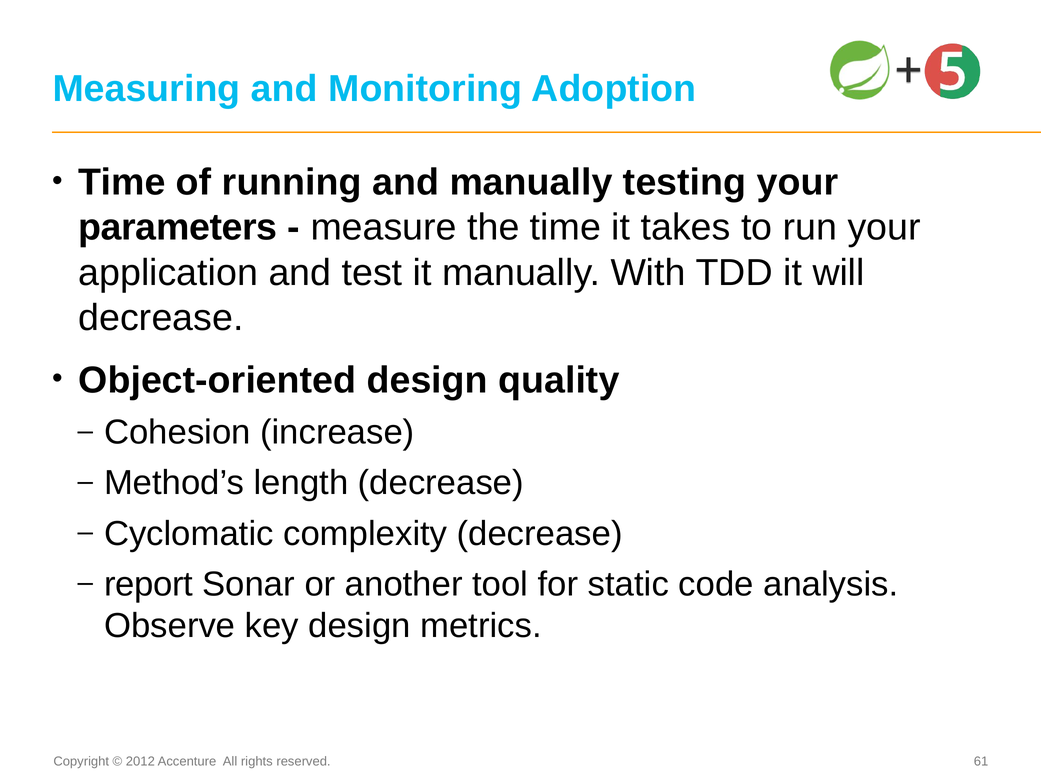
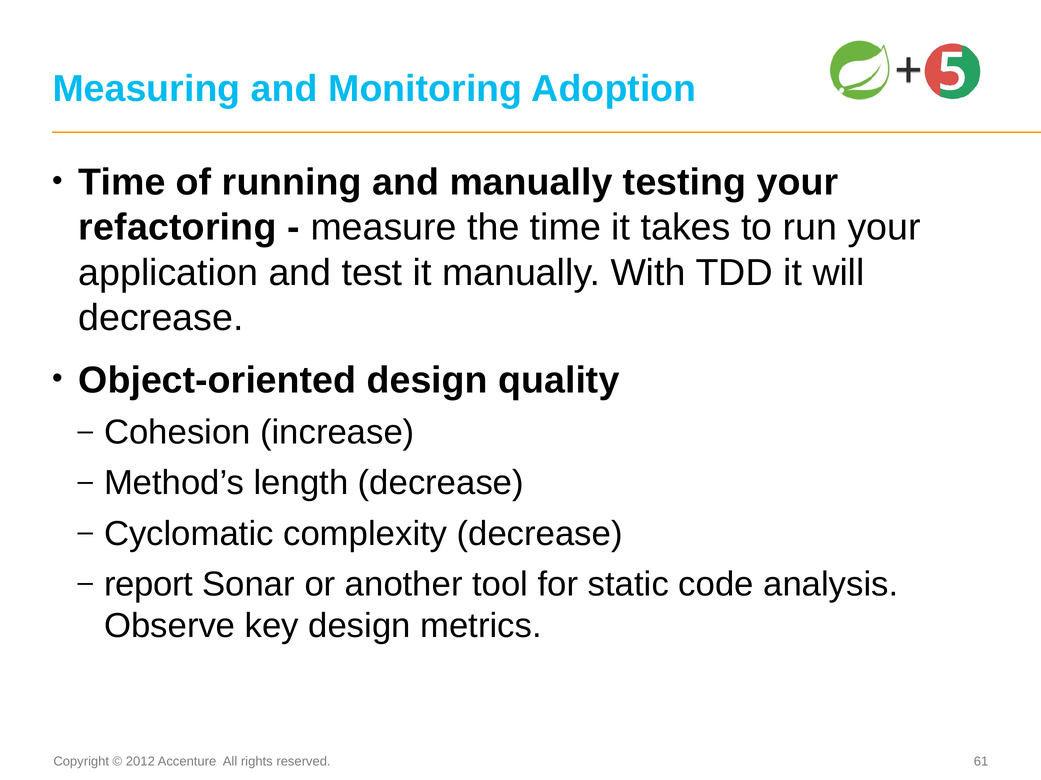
parameters: parameters -> refactoring (177, 228)
